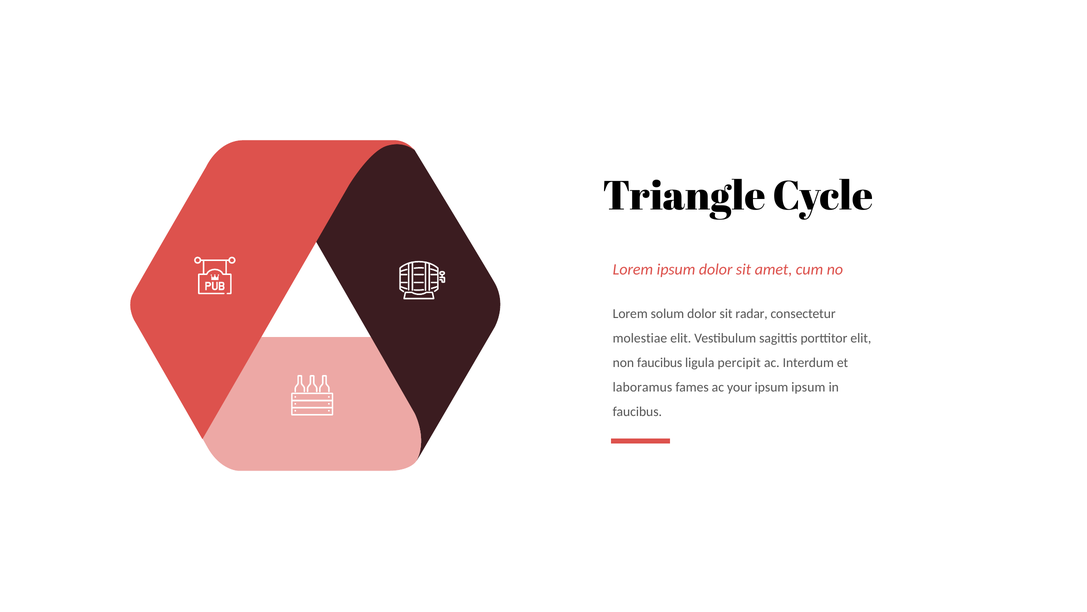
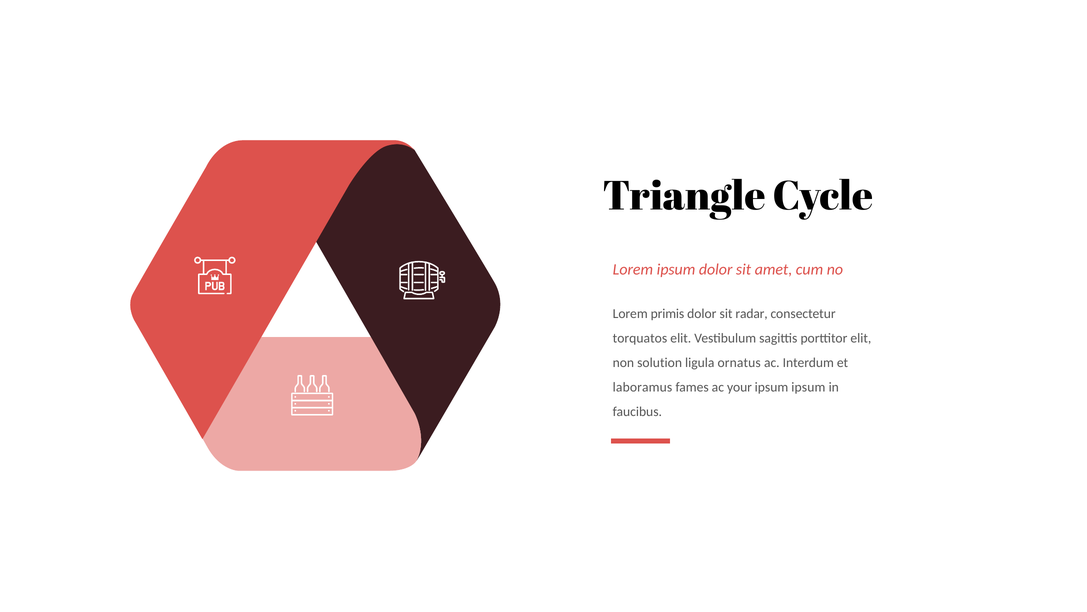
solum: solum -> primis (667, 314)
molestiae: molestiae -> torquatos (640, 338)
non faucibus: faucibus -> solution (660, 363)
percipit: percipit -> ornatus (739, 363)
